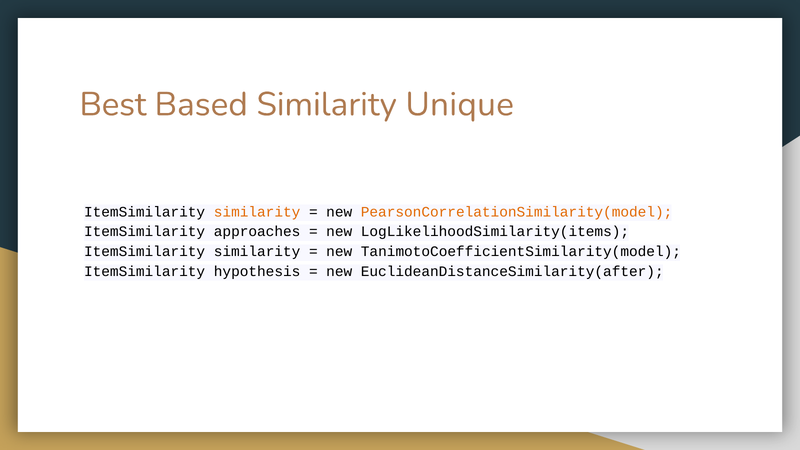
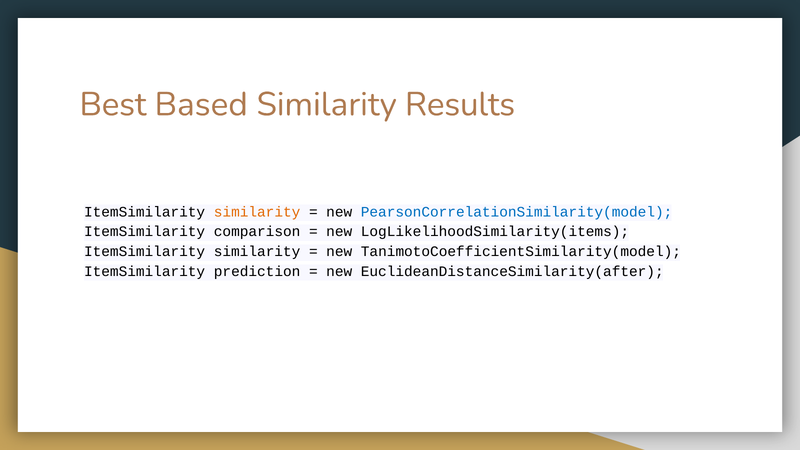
Unique: Unique -> Results (460, 104)
PearsonCorrelationSimilarity(model colour: orange -> blue (517, 212)
approaches: approaches -> comparison (257, 232)
hypothesis: hypothesis -> prediction (257, 272)
